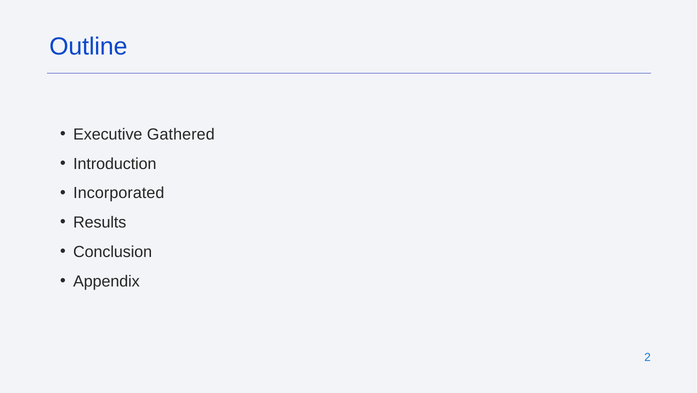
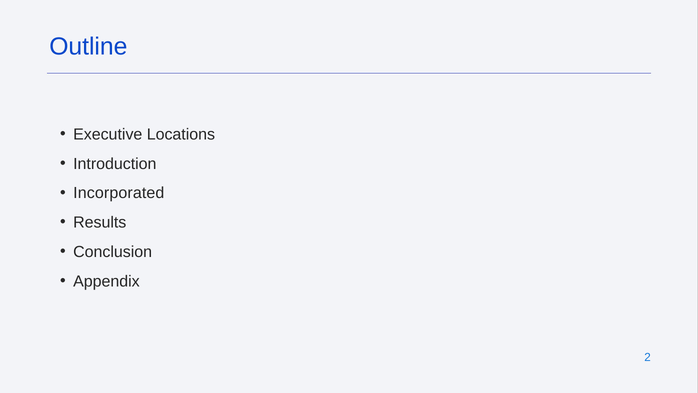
Gathered: Gathered -> Locations (181, 134)
